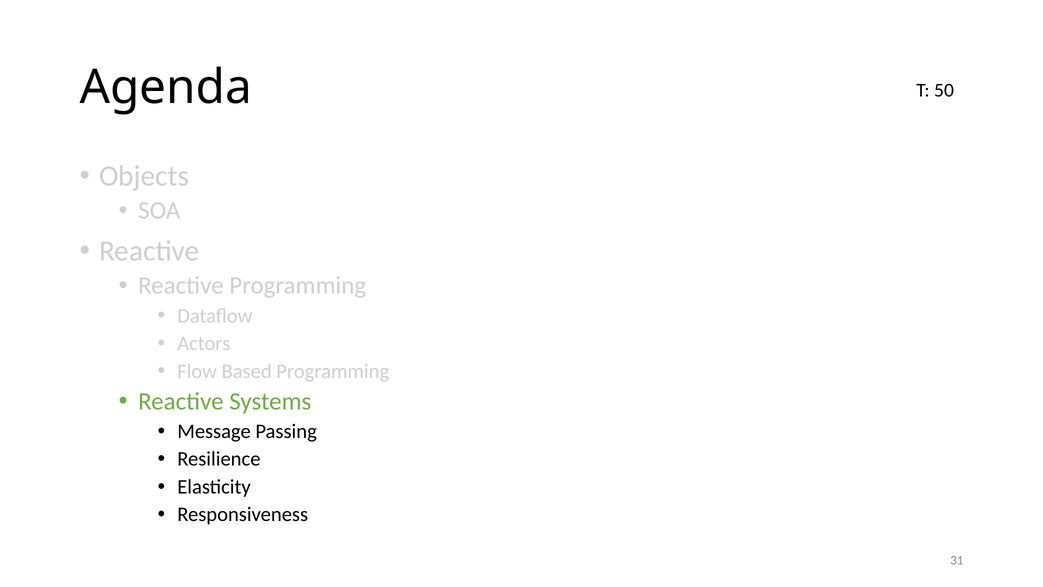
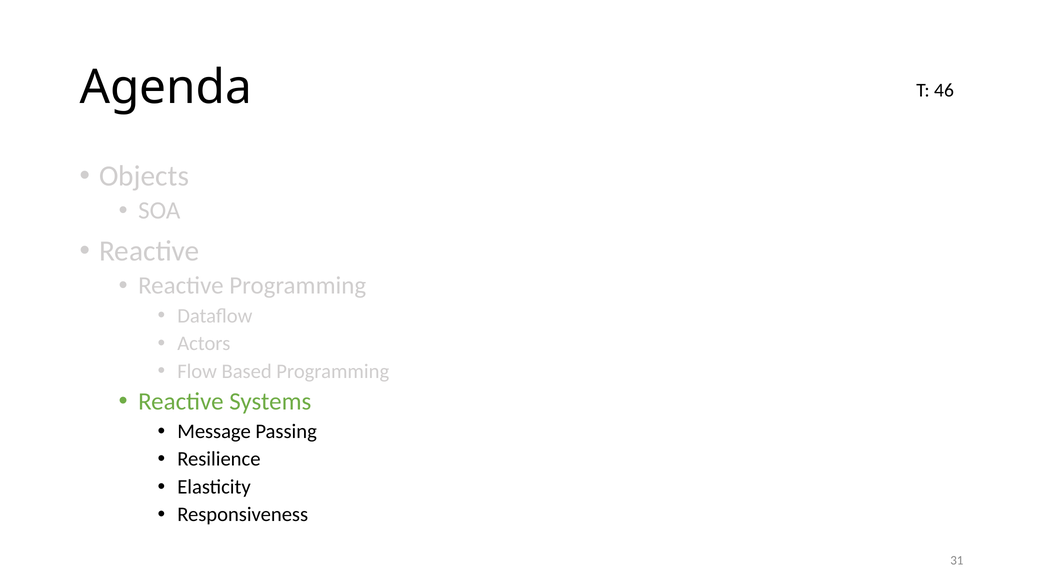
50: 50 -> 46 (944, 90)
